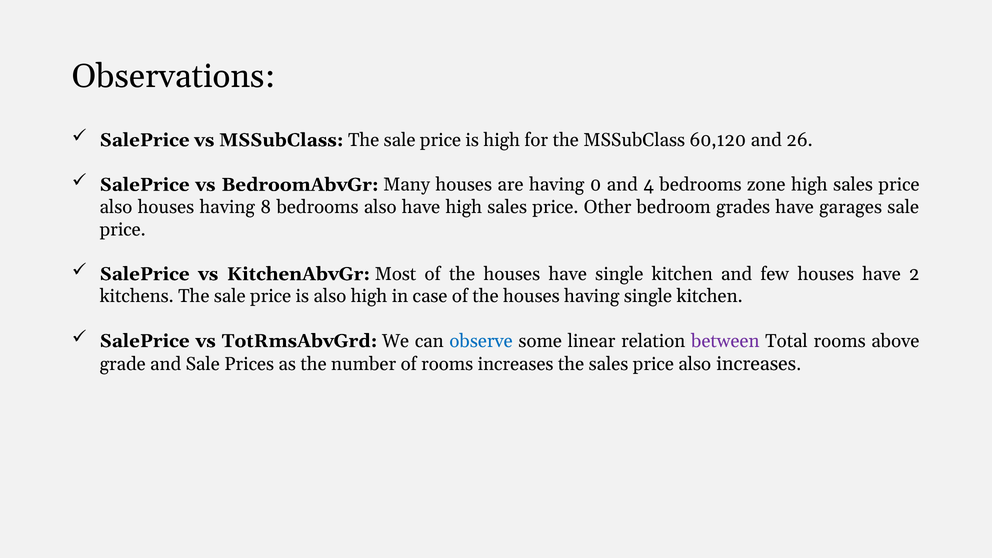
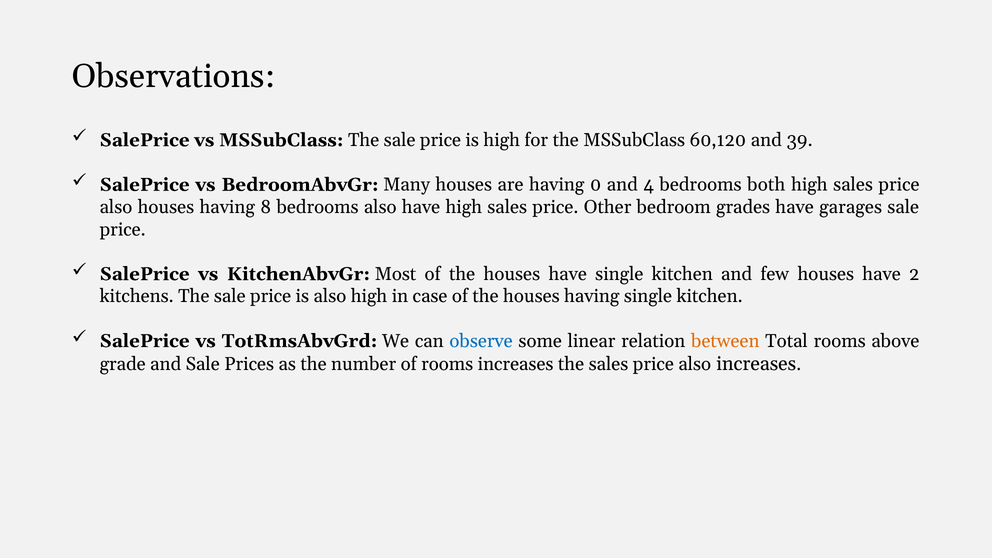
26: 26 -> 39 (800, 140)
zone: zone -> both (766, 185)
between colour: purple -> orange (725, 341)
